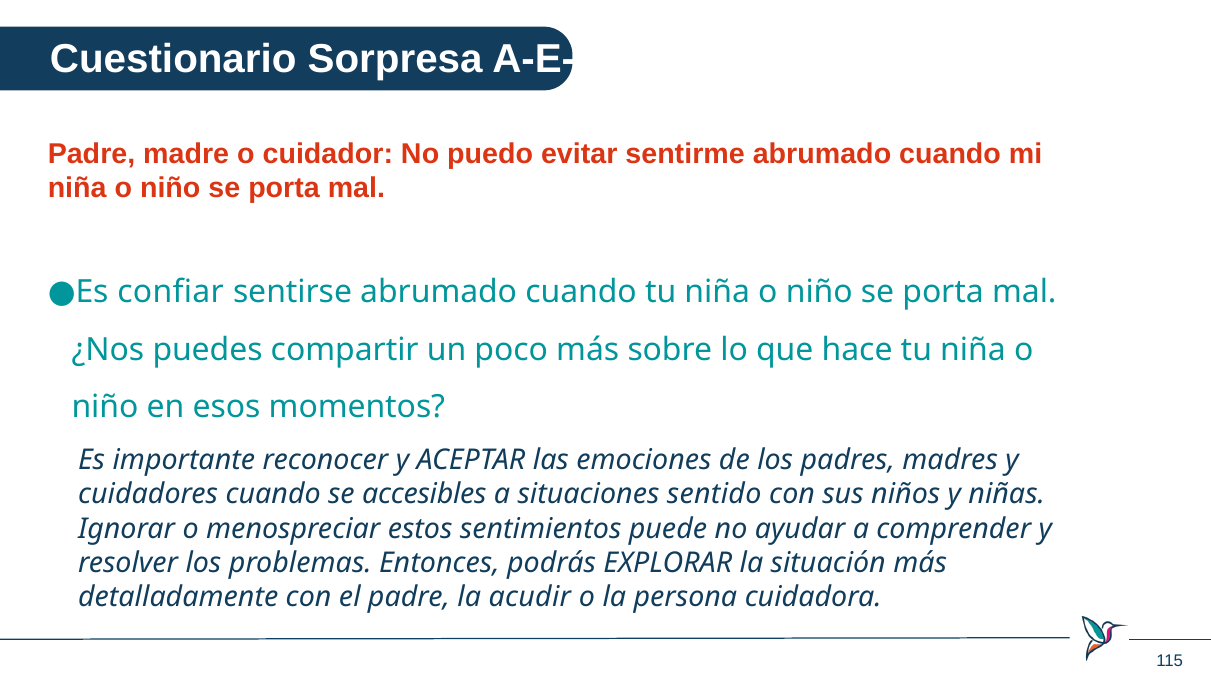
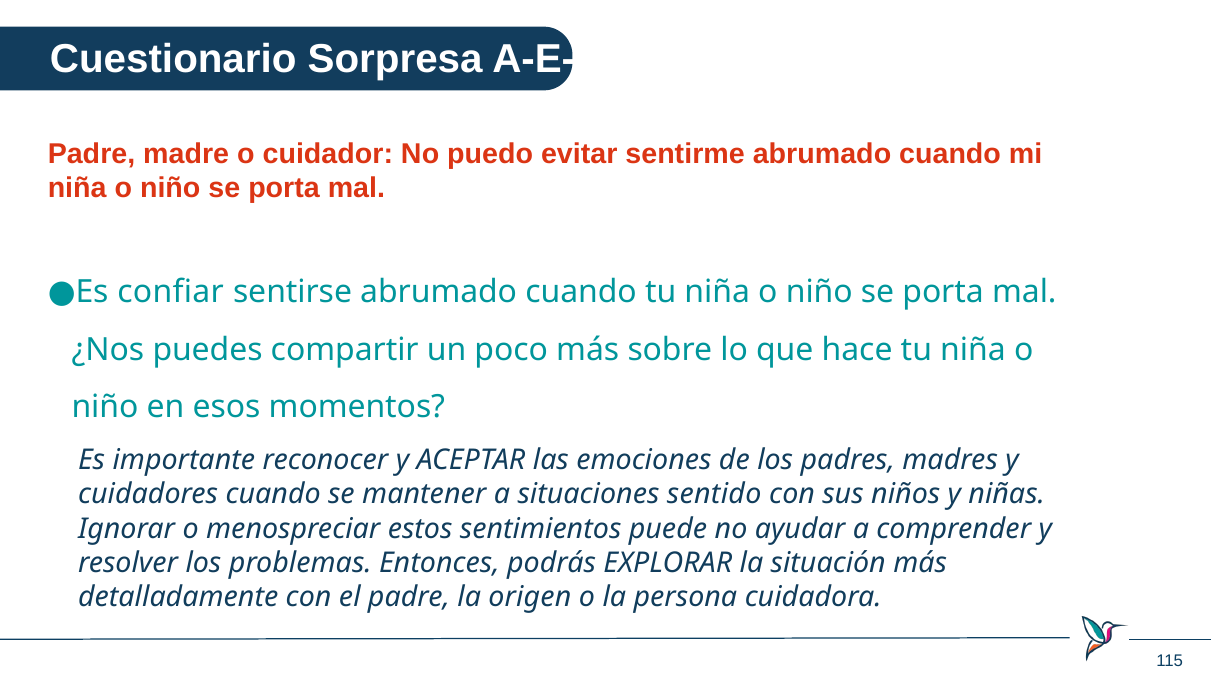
accesibles: accesibles -> mantener (424, 495)
acudir: acudir -> origen (530, 598)
